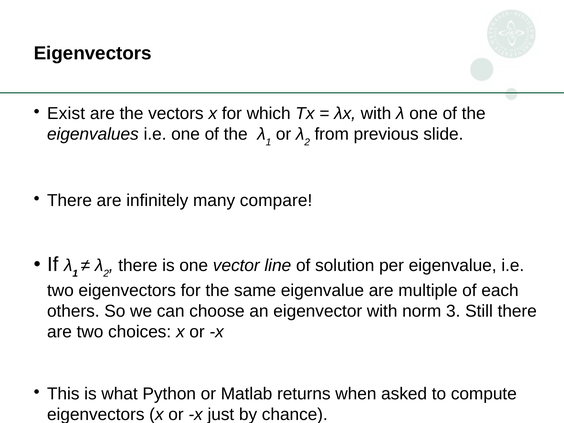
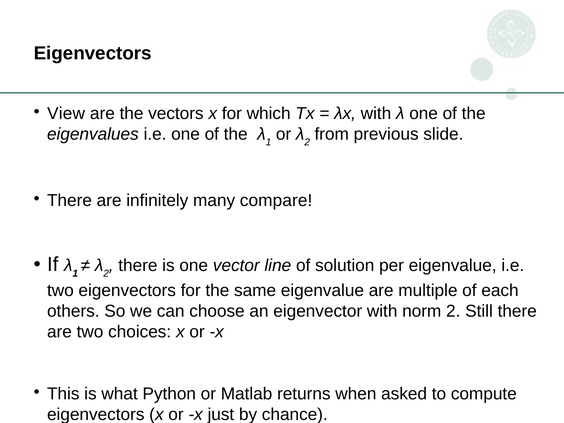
Exist: Exist -> View (66, 114)
norm 3: 3 -> 2 (453, 311)
